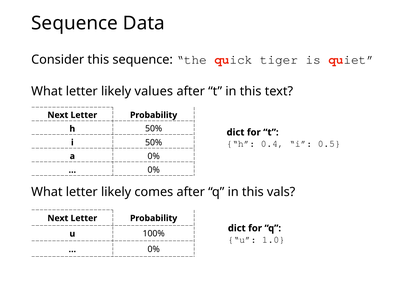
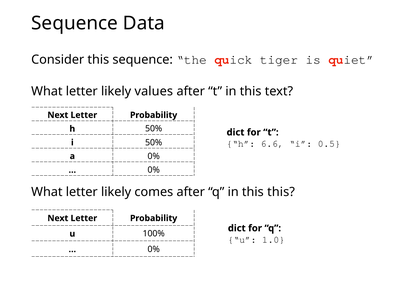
0.4: 0.4 -> 6.6 (272, 144)
this vals: vals -> this (281, 192)
